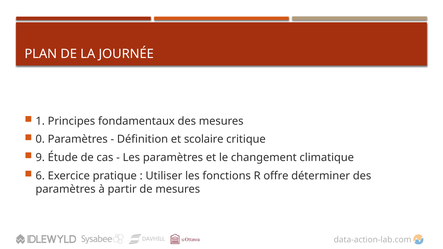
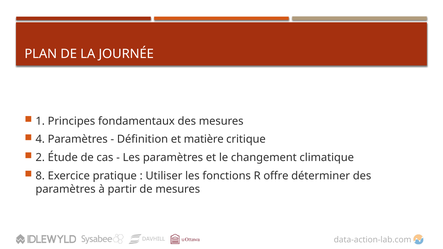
0: 0 -> 4 (40, 139)
scolaire: scolaire -> matière (204, 139)
9: 9 -> 2 (40, 158)
6: 6 -> 8 (40, 176)
